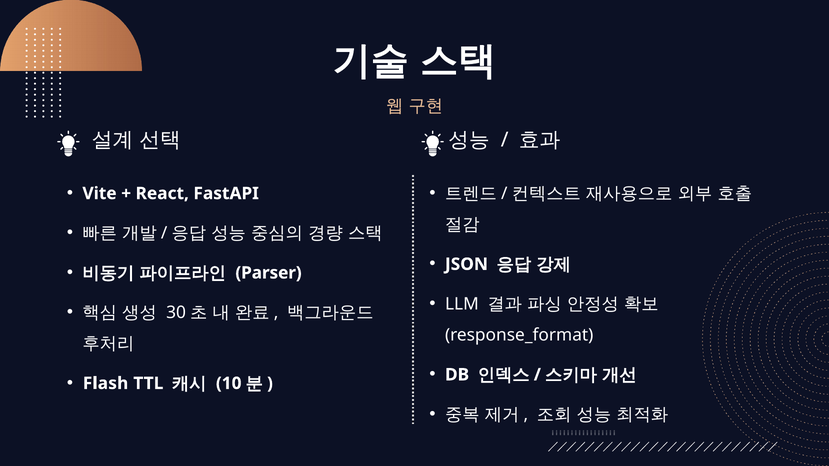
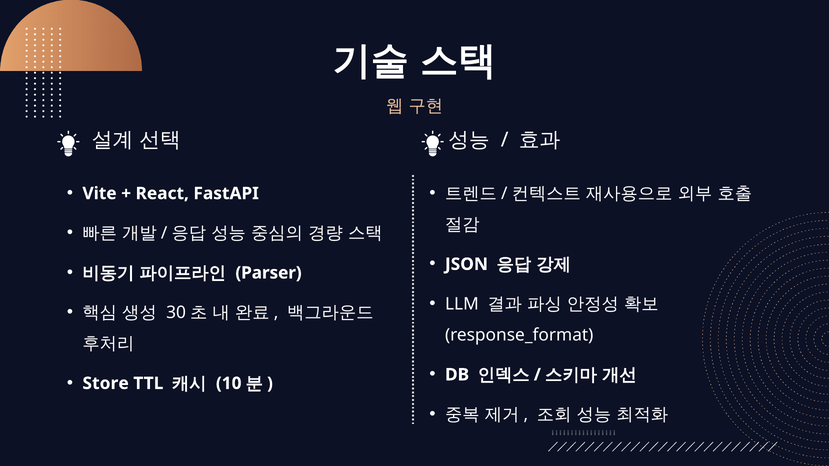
Flash: Flash -> Store (106, 384)
